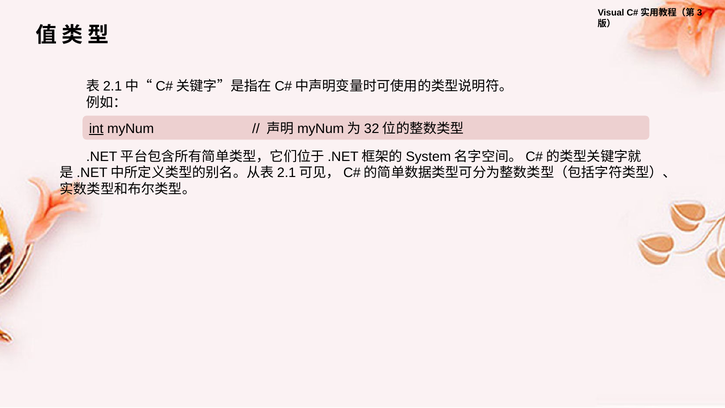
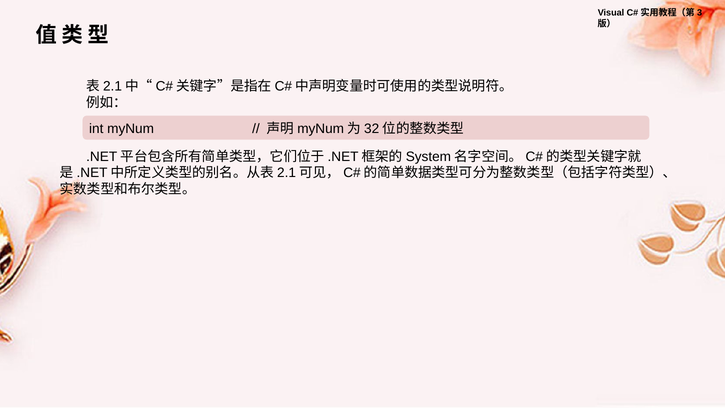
int underline: present -> none (96, 129)
